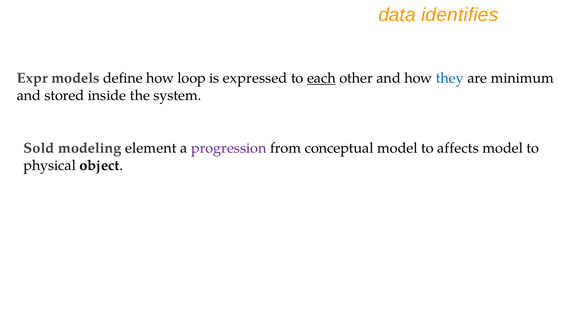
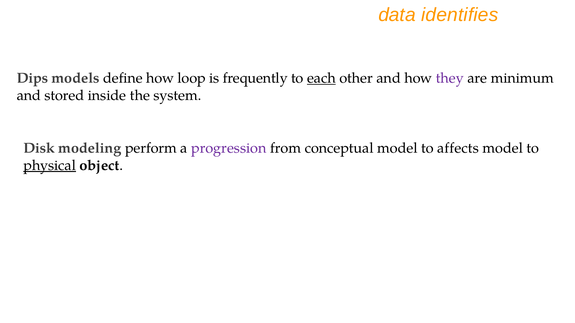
Expr: Expr -> Dips (32, 78)
expressed: expressed -> frequently (255, 78)
they colour: blue -> purple (450, 78)
Sold: Sold -> Disk (39, 148)
element: element -> perform (151, 148)
physical underline: none -> present (50, 166)
